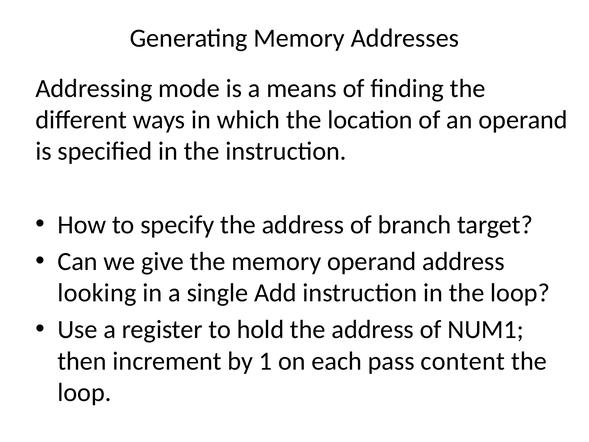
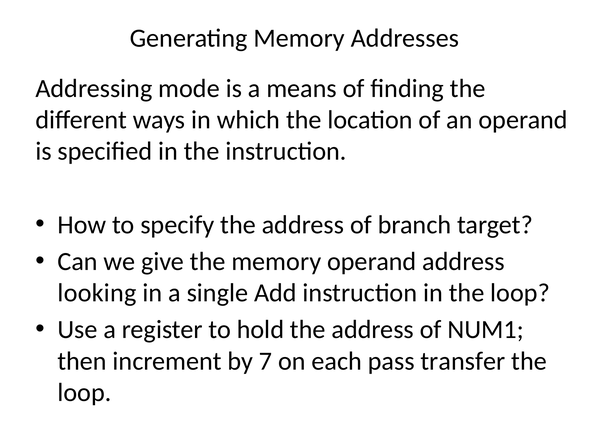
1: 1 -> 7 (265, 361)
content: content -> transfer (463, 361)
